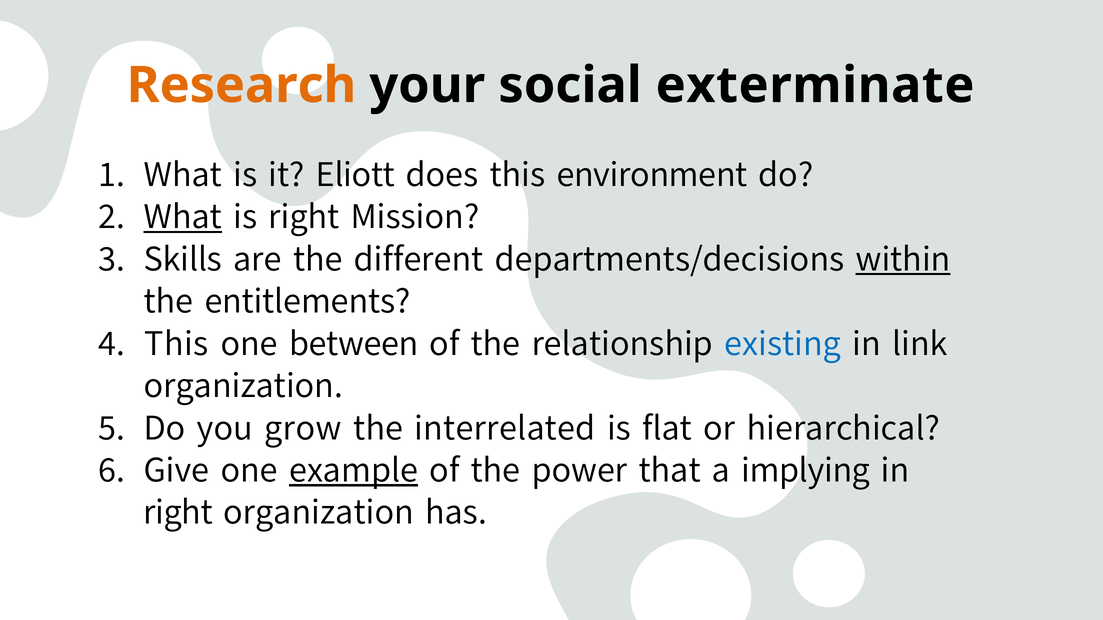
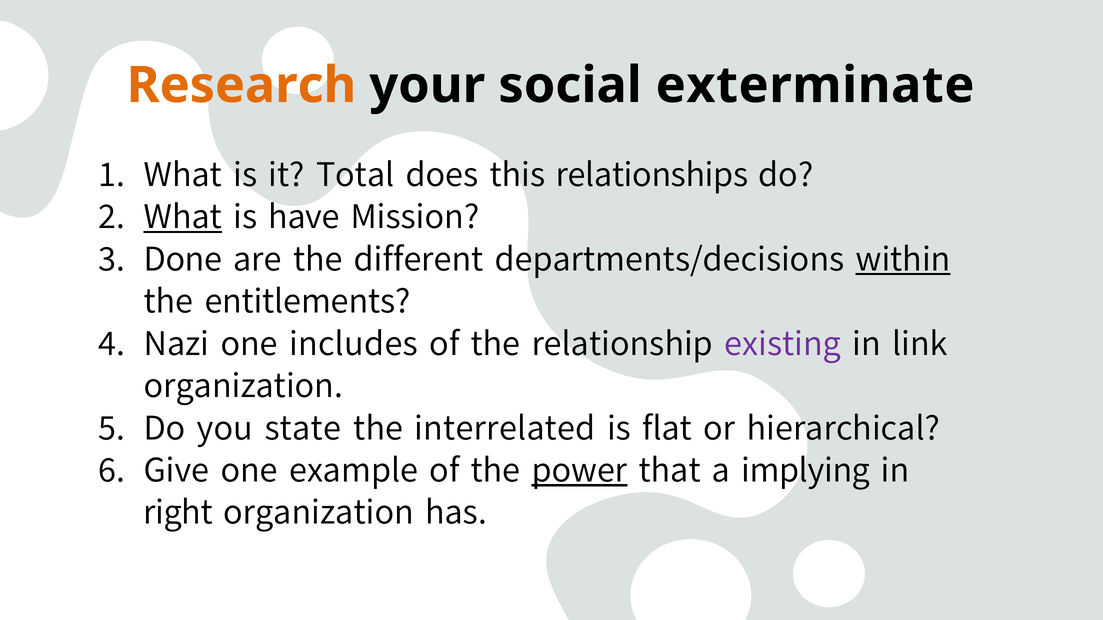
Eliott: Eliott -> Total (355, 175)
environment: environment -> relationships (652, 175)
is right: right -> have (304, 217)
Skills: Skills -> Done (183, 259)
This: This -> Nazi (176, 344)
between: between -> includes (353, 344)
existing colour: blue -> purple (783, 344)
grow: grow -> state (303, 428)
example underline: present -> none (354, 470)
power underline: none -> present (579, 470)
